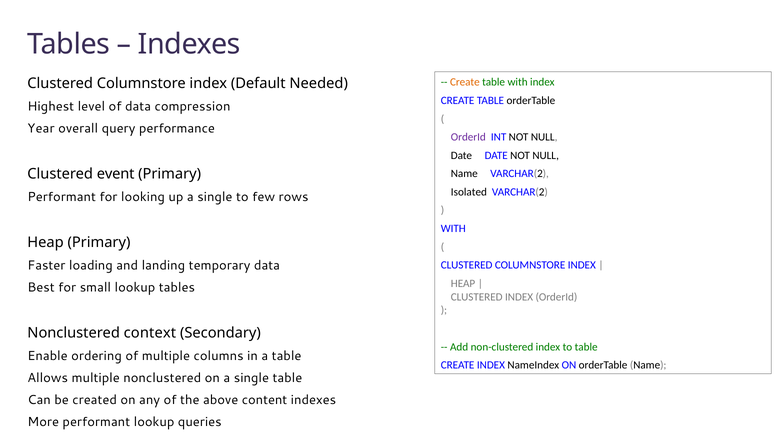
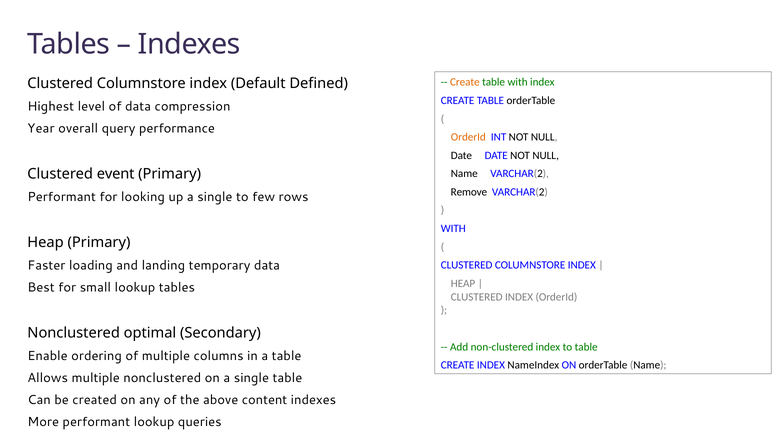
Needed: Needed -> Defined (319, 83)
OrderId colour: purple -> orange (468, 137)
Isolated: Isolated -> Remove (469, 192)
context: context -> optimal (150, 333)
